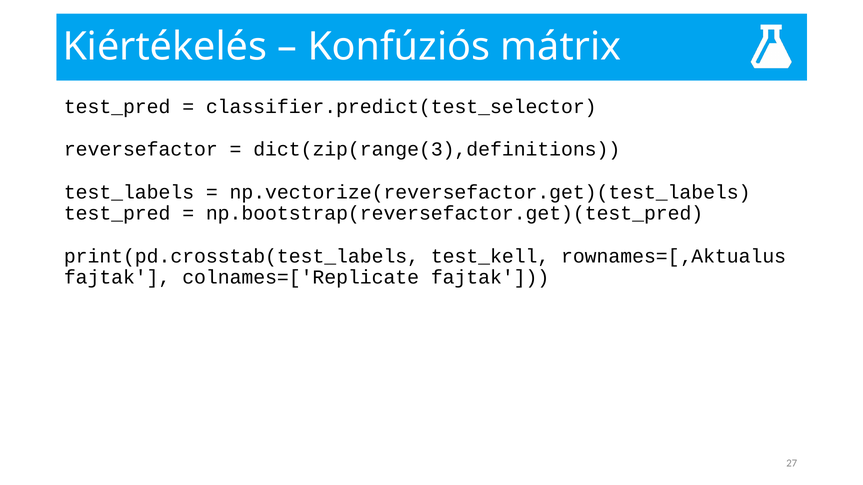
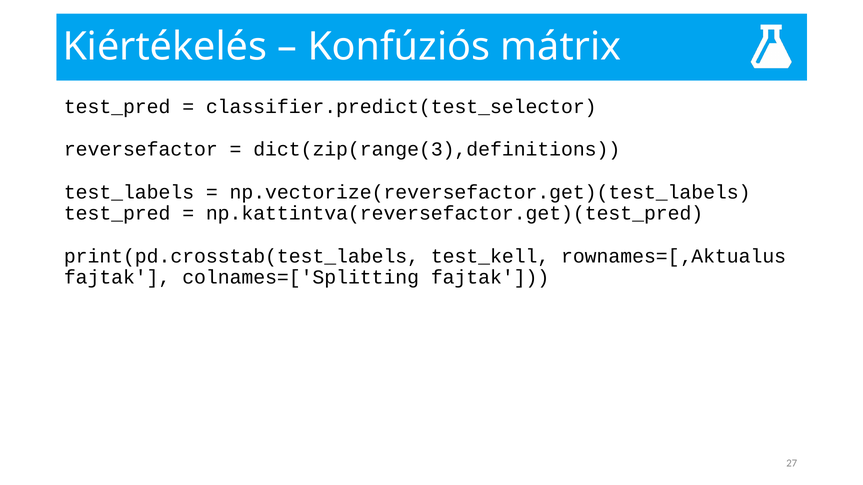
np.bootstrap(reversefactor.get)(test_pred: np.bootstrap(reversefactor.get)(test_pred -> np.kattintva(reversefactor.get)(test_pred (455, 214)
colnames=['Replicate: colnames=['Replicate -> colnames=['Splitting (301, 278)
